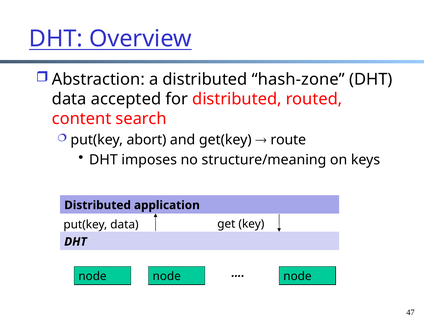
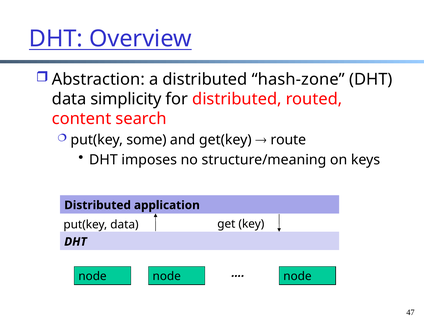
accepted: accepted -> simplicity (126, 99)
abort: abort -> some (146, 140)
